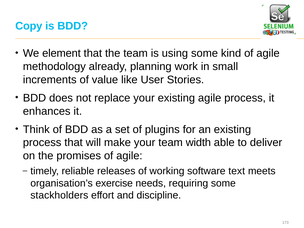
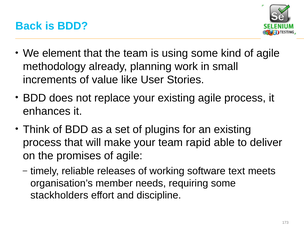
Copy: Copy -> Back (29, 26)
width: width -> rapid (198, 143)
exercise: exercise -> member (114, 183)
